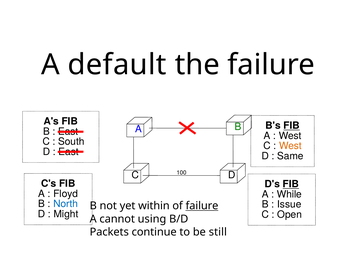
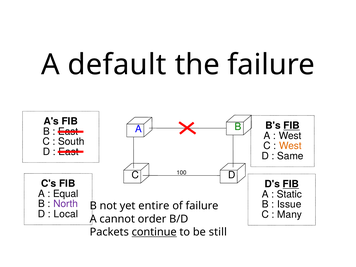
Floyd: Floyd -> Equal (66, 194)
While: While -> Static (289, 194)
North colour: blue -> purple (66, 204)
within: within -> entire (154, 206)
failure underline: present -> none (202, 206)
Might: Might -> Local (66, 214)
Open: Open -> Many (290, 215)
using: using -> order (152, 219)
continue underline: none -> present (154, 232)
